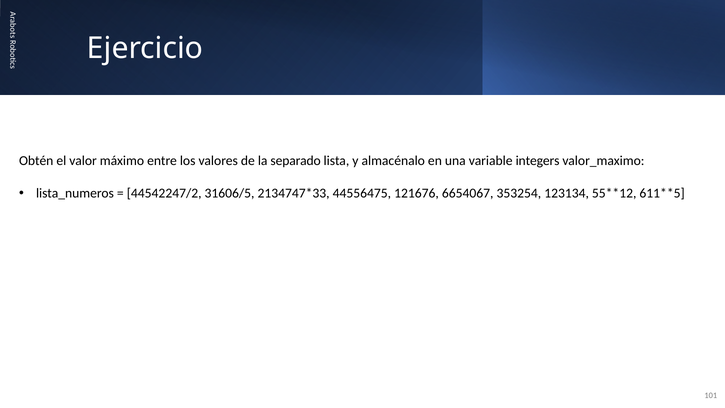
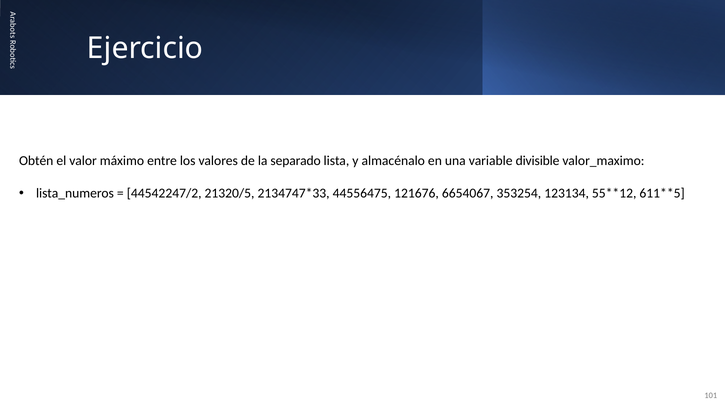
integers: integers -> divisible (538, 161)
31606/5: 31606/5 -> 21320/5 (230, 193)
